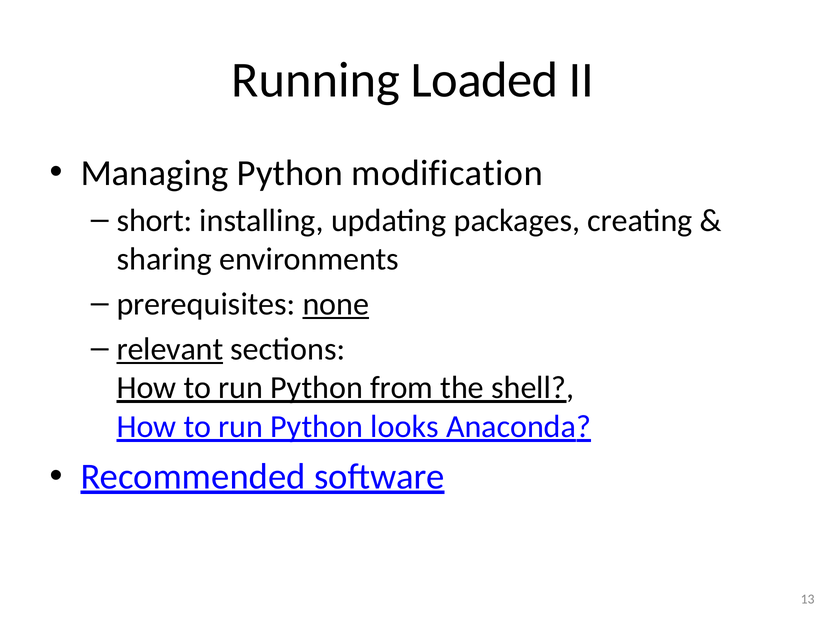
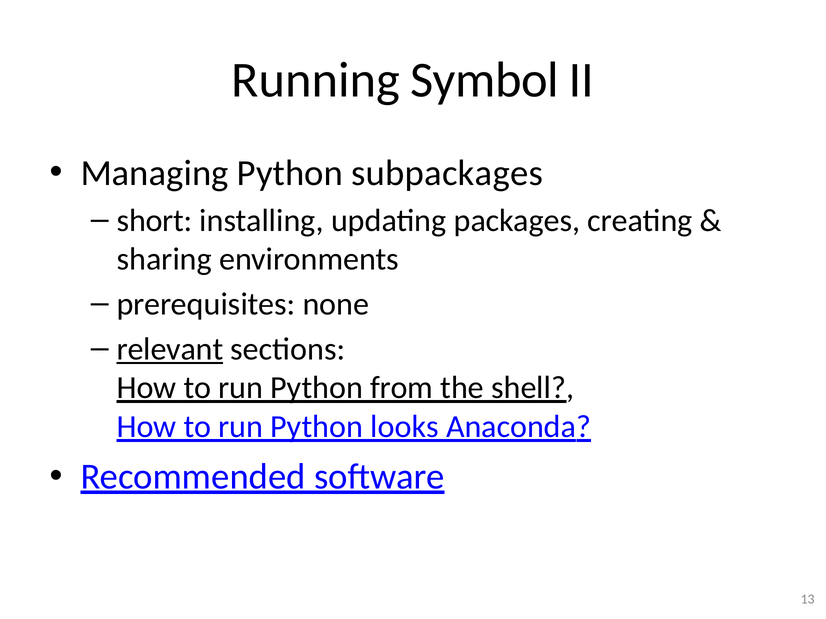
Loaded: Loaded -> Symbol (485, 80)
modification: modification -> subpackages (447, 173)
none underline: present -> none (336, 304)
